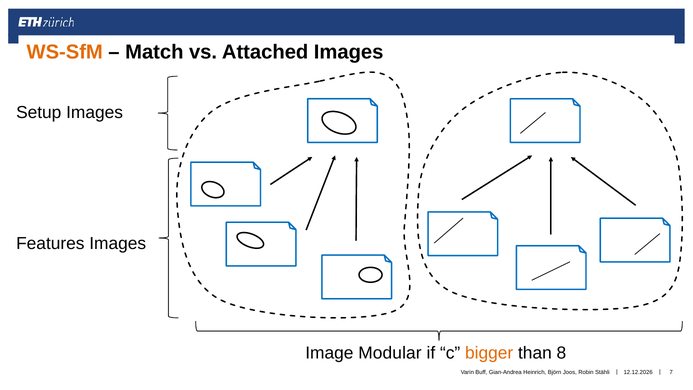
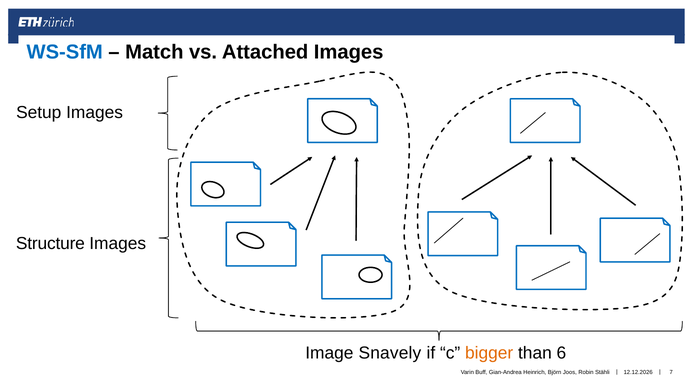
WS-SfM colour: orange -> blue (65, 52)
Features: Features -> Structure (50, 243)
Modular: Modular -> Snavely (390, 353)
8: 8 -> 6 (561, 353)
